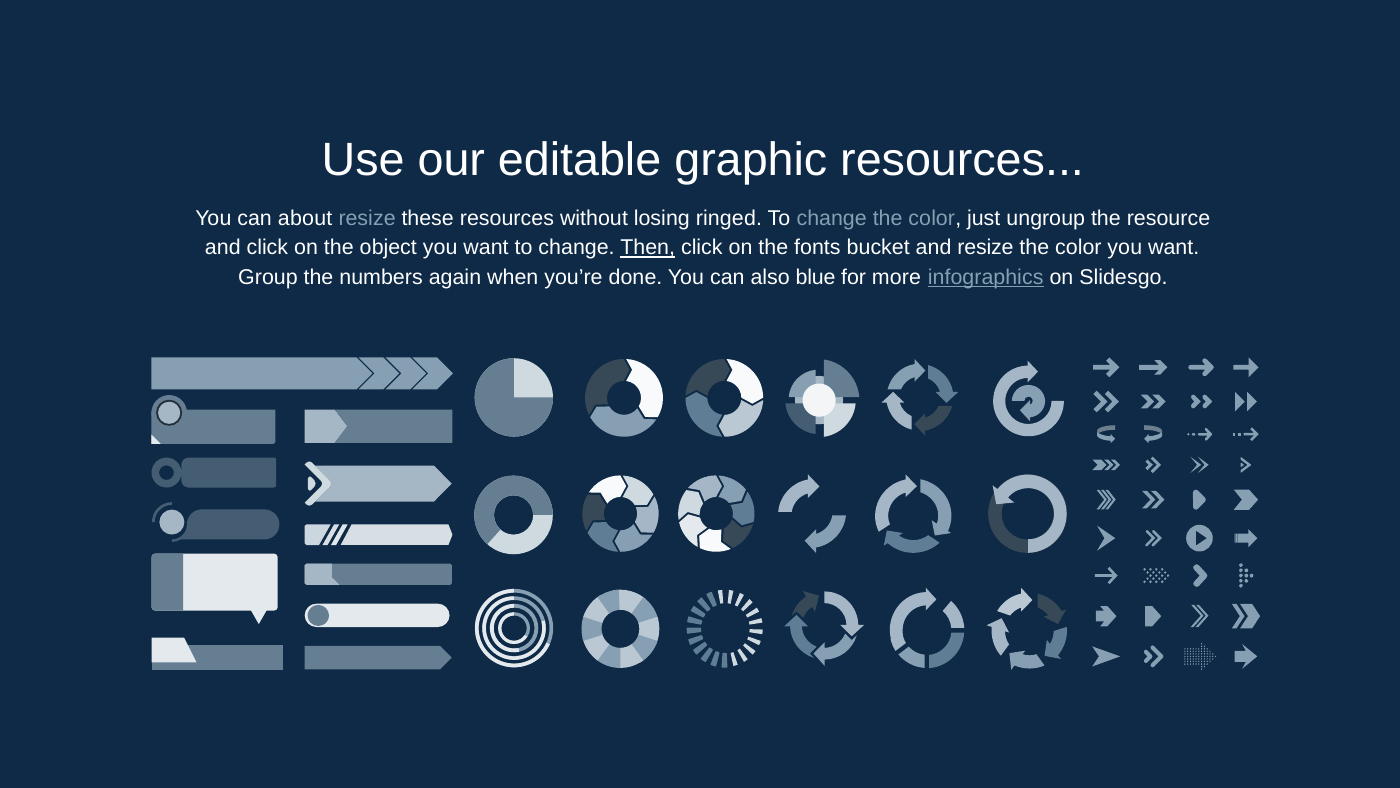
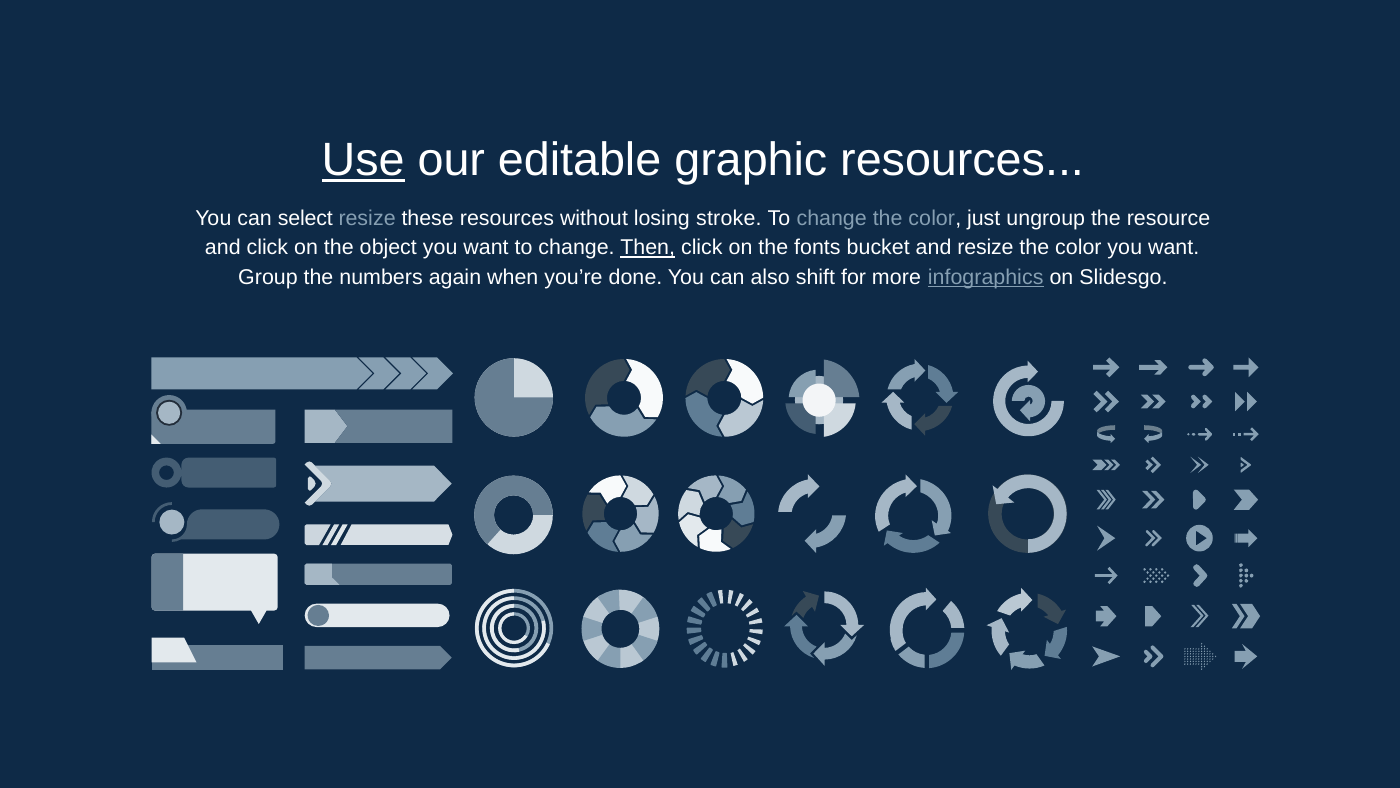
Use underline: none -> present (363, 160)
about: about -> select (305, 218)
ringed: ringed -> stroke (729, 218)
blue: blue -> shift (815, 277)
